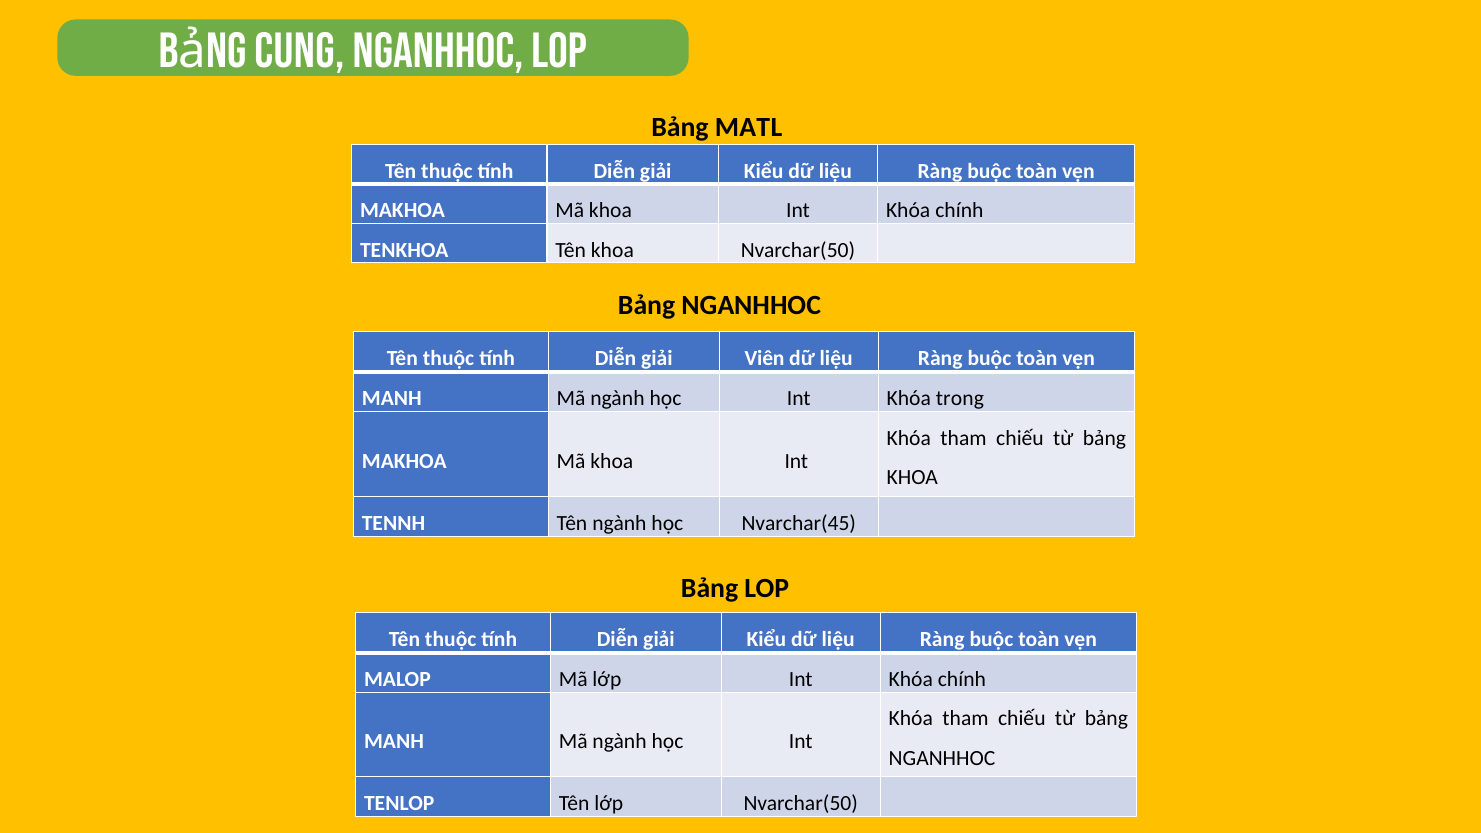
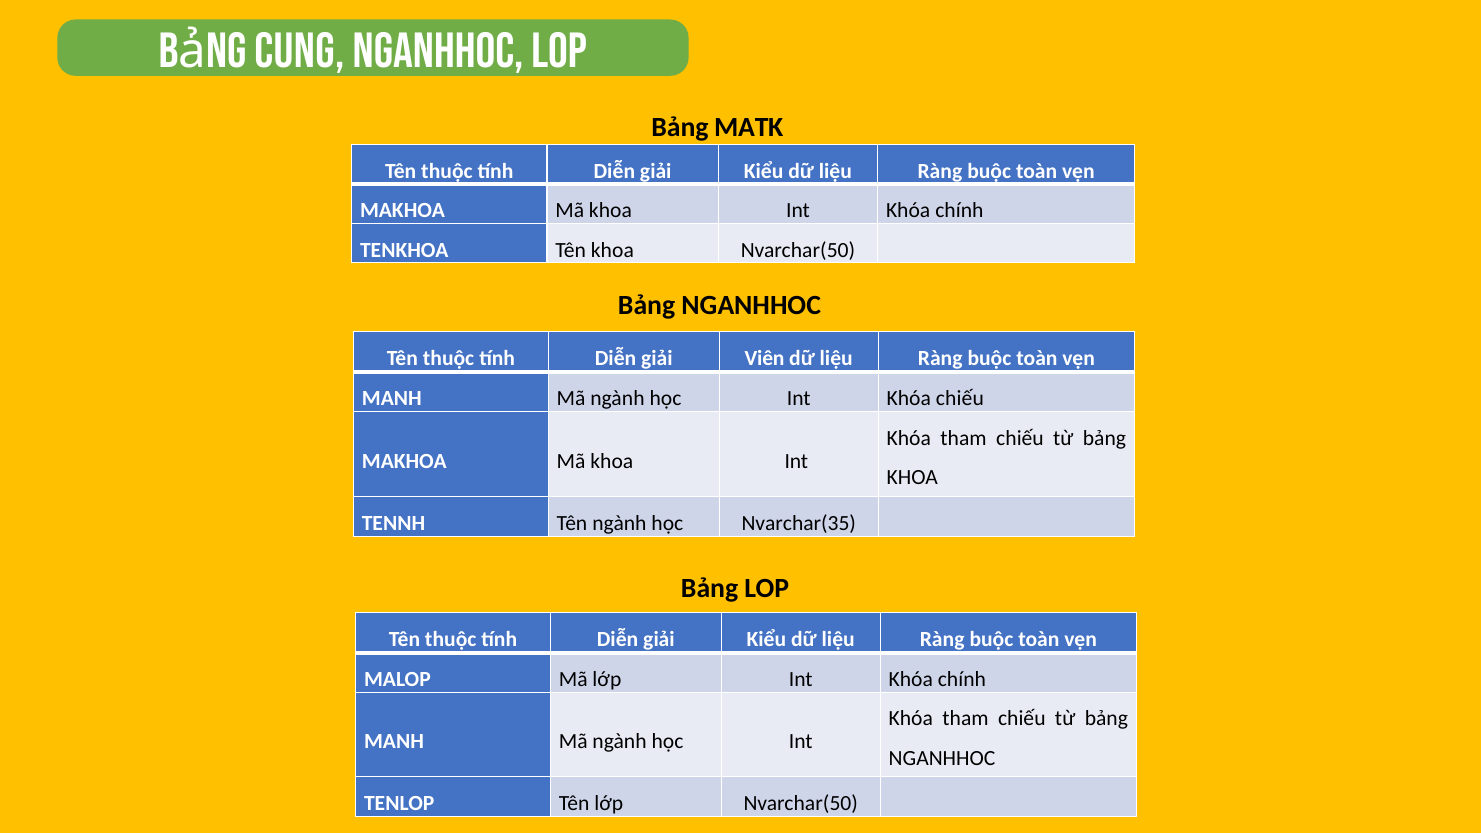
MATL: MATL -> MATK (749, 128)
Khóa trong: trong -> chiếu (960, 398)
Nvarchar(45: Nvarchar(45 -> Nvarchar(35 (799, 524)
